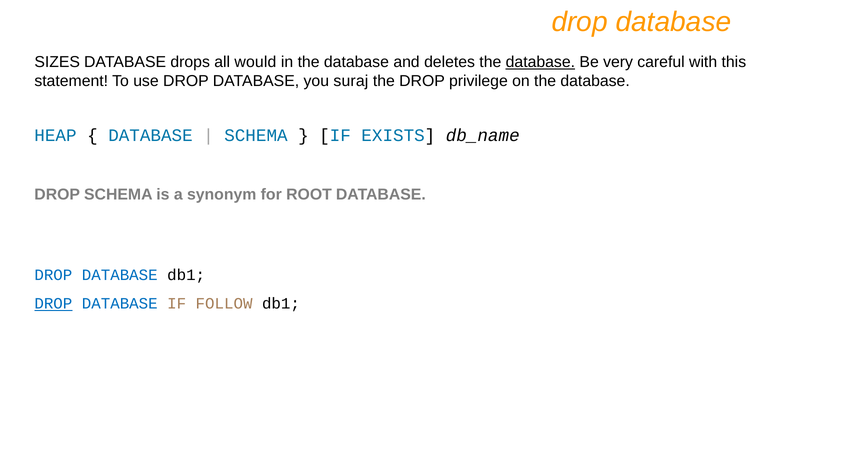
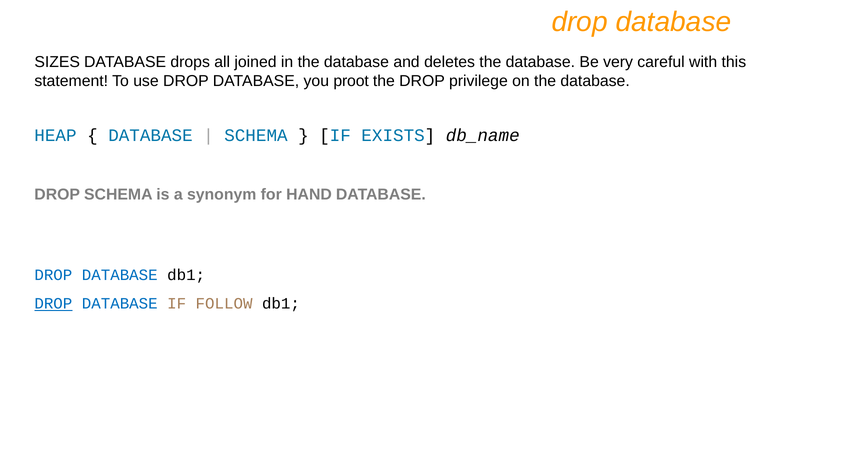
would: would -> joined (256, 62)
database underline: present -> none (540, 62)
suraj: suraj -> proot (351, 81)
ROOT: ROOT -> HAND (309, 195)
